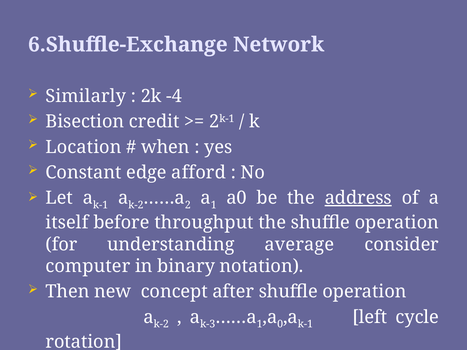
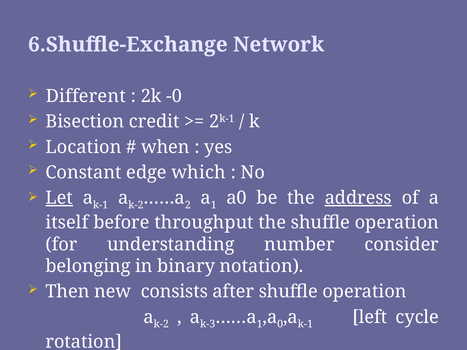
Similarly: Similarly -> Different (86, 96)
-4: -4 -> -0 (174, 96)
afford: afford -> which (199, 173)
Let underline: none -> present (59, 198)
average: average -> number (299, 245)
computer: computer -> belonging (88, 266)
concept: concept -> consists (174, 292)
